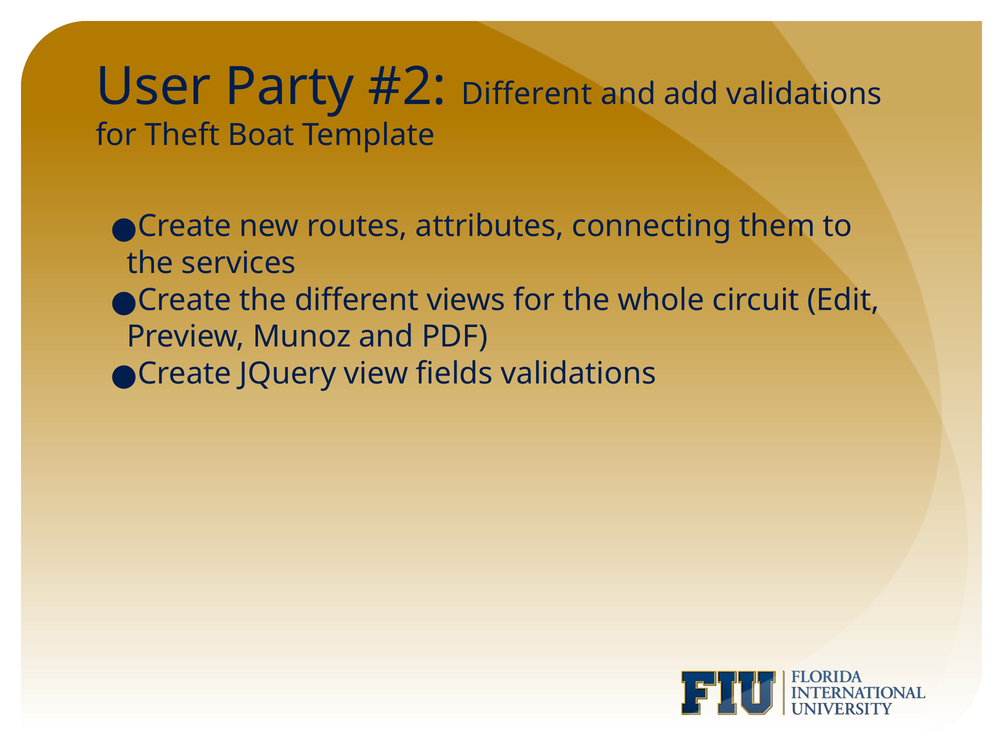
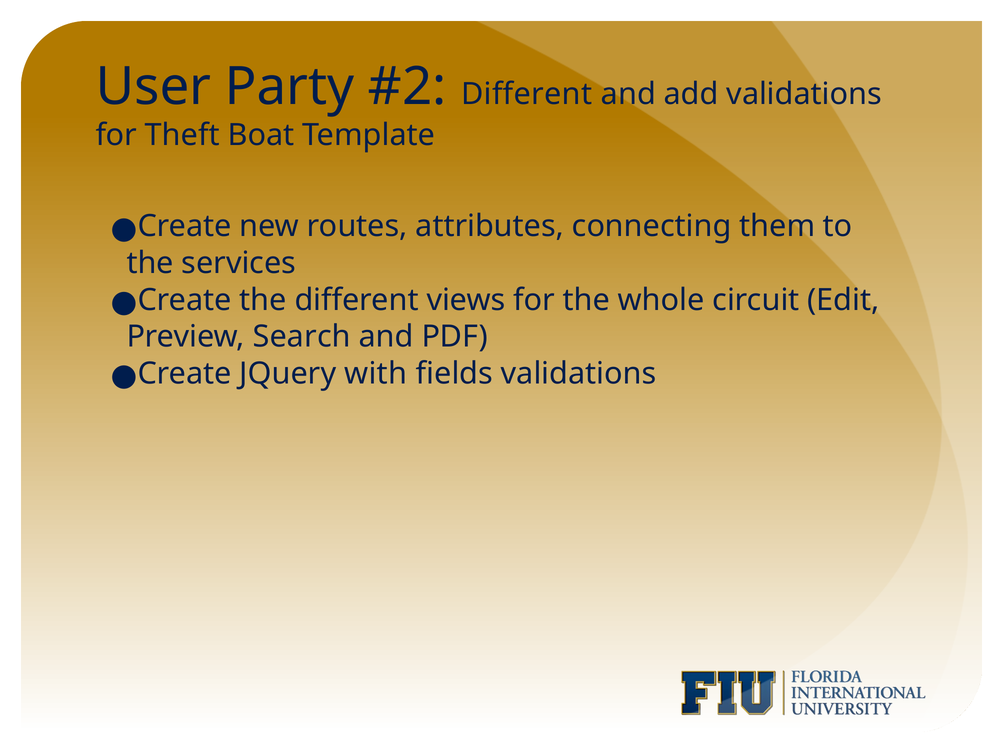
Munoz: Munoz -> Search (302, 336)
view: view -> with (376, 373)
